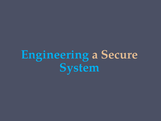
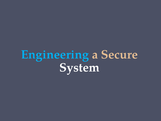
System colour: light blue -> white (79, 67)
